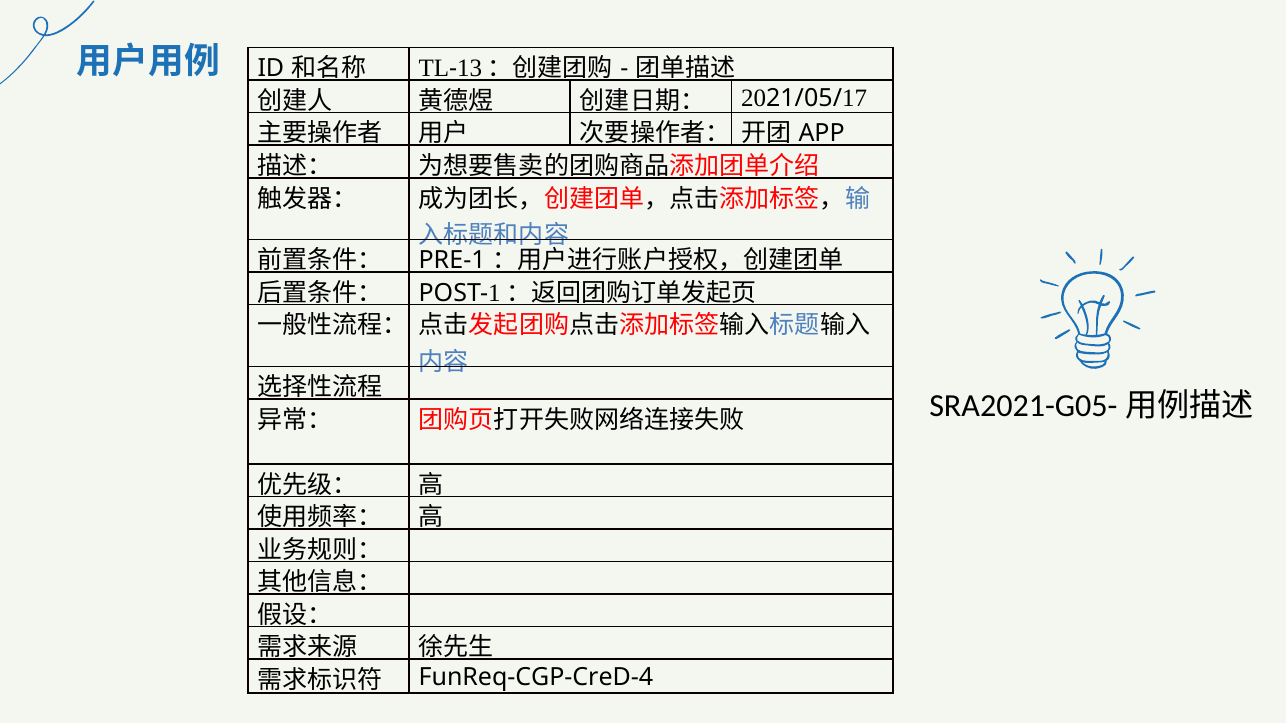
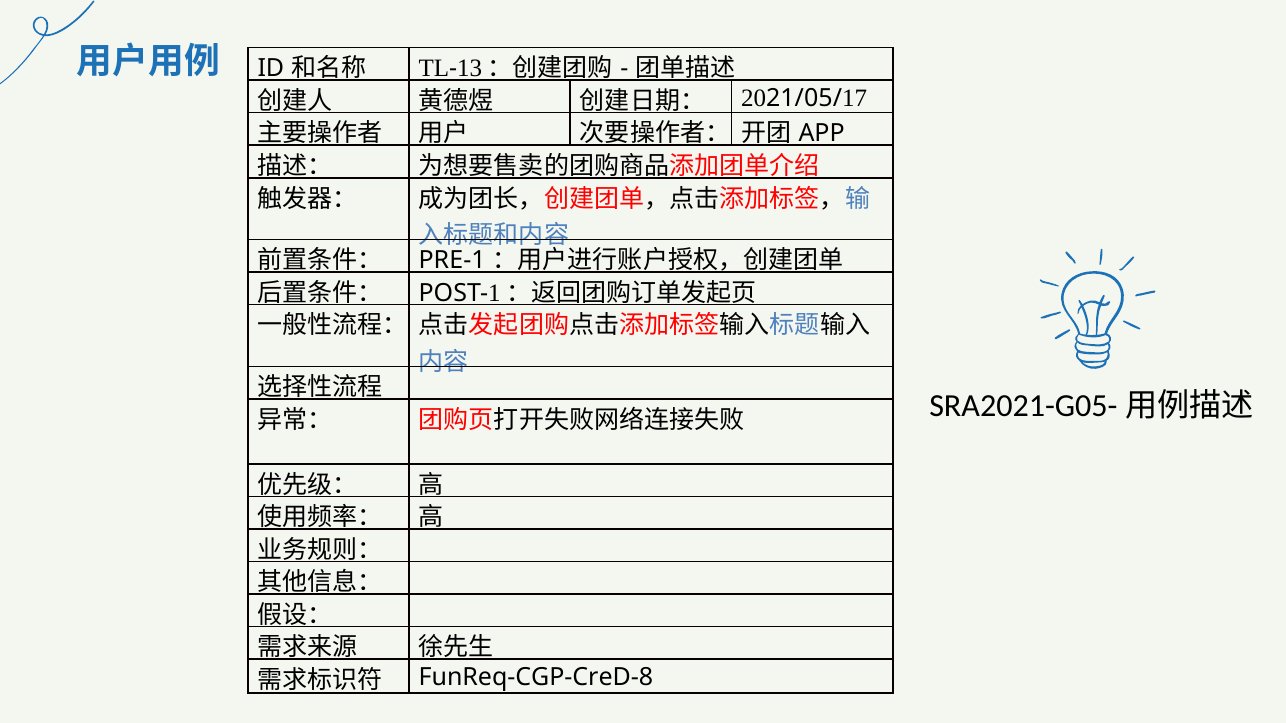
FunReq-CGP-CreD-4: FunReq-CGP-CreD-4 -> FunReq-CGP-CreD-8 (536, 678)
